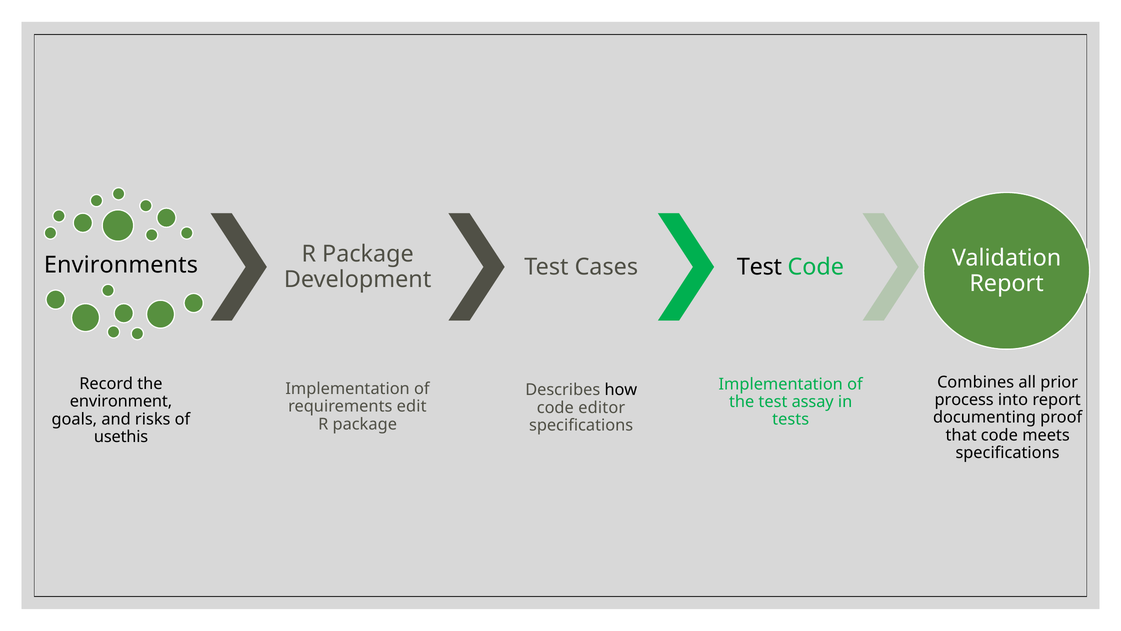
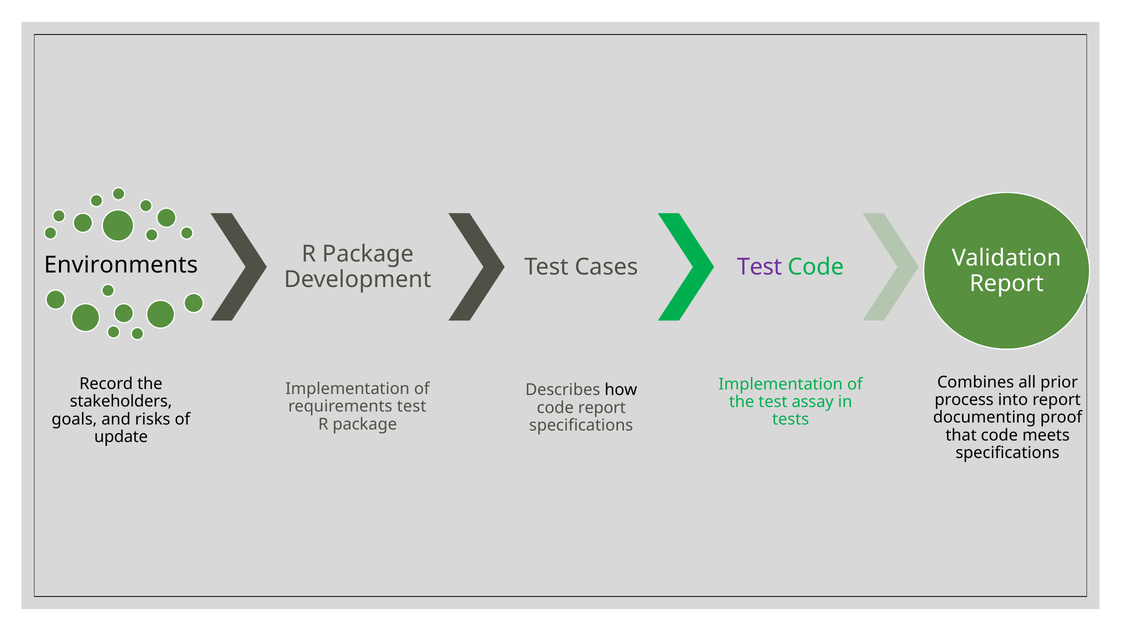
Test colour: black -> purple (760, 267)
environment: environment -> stakeholders (121, 401)
requirements edit: edit -> test (412, 406)
code editor: editor -> report (602, 407)
usethis: usethis -> update (121, 437)
